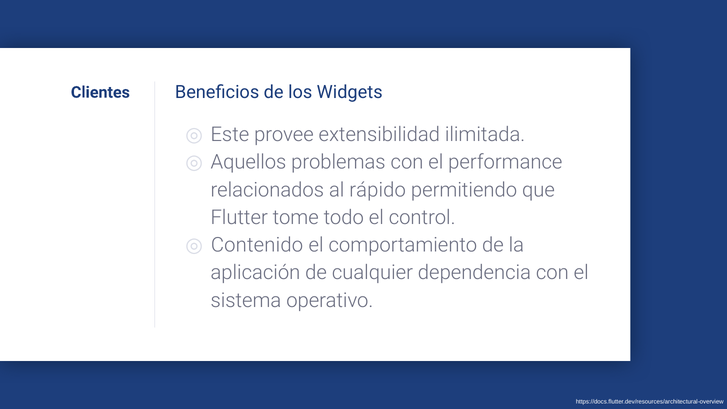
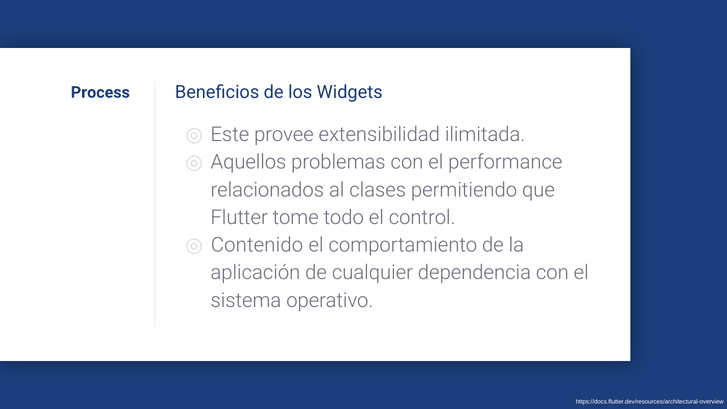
Clientes: Clientes -> Process (100, 92)
rápido: rápido -> clases (378, 190)
